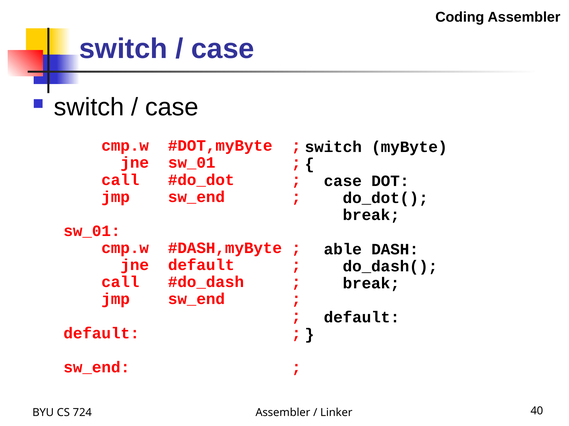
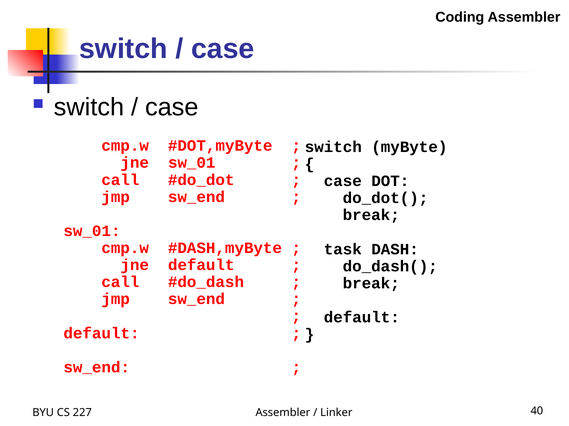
able: able -> task (343, 250)
724: 724 -> 227 (82, 413)
